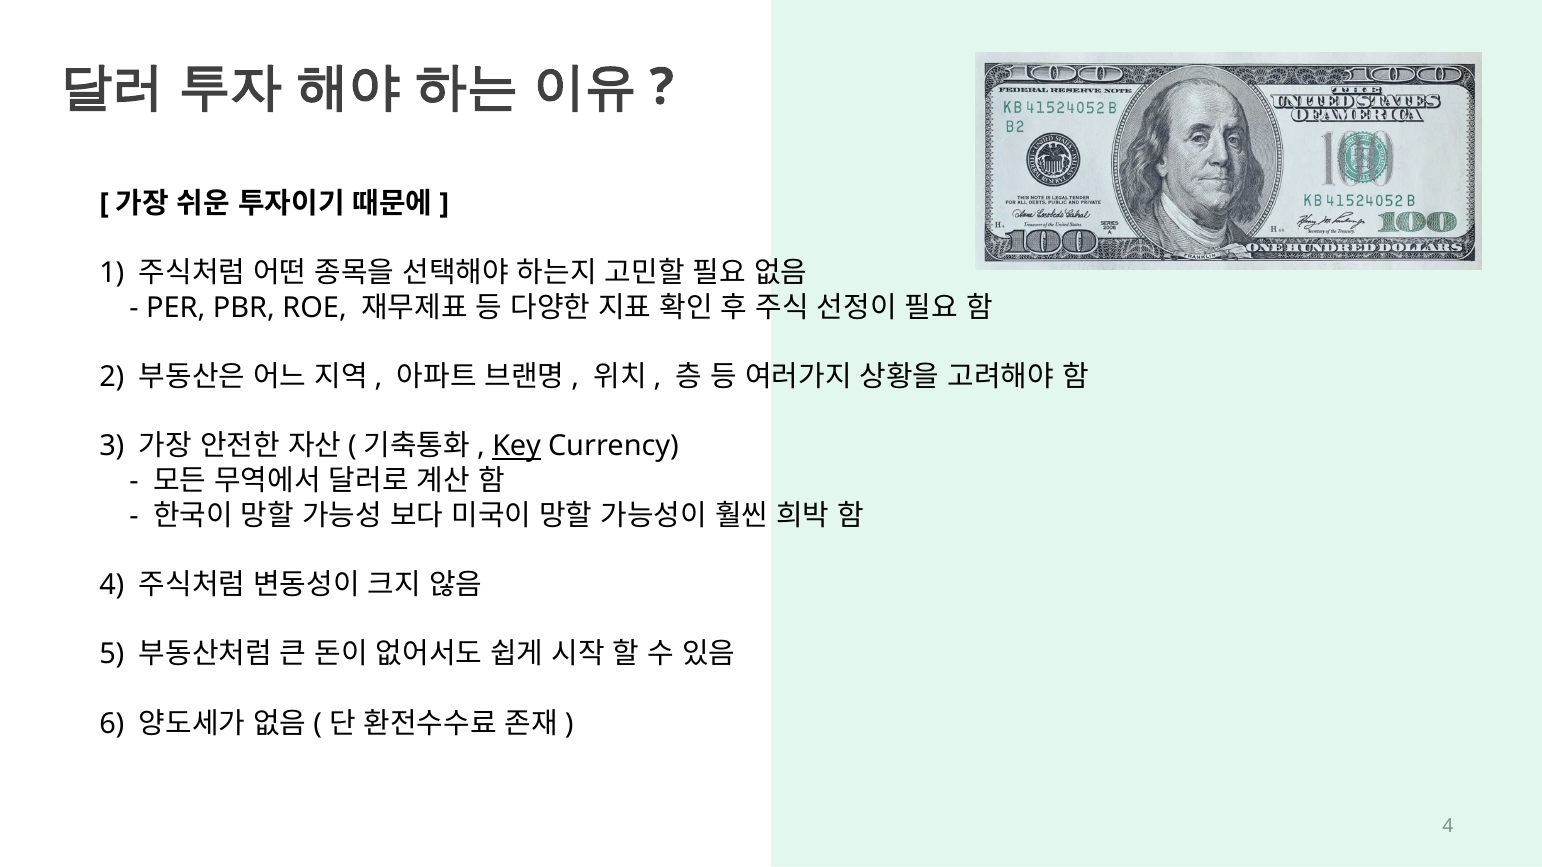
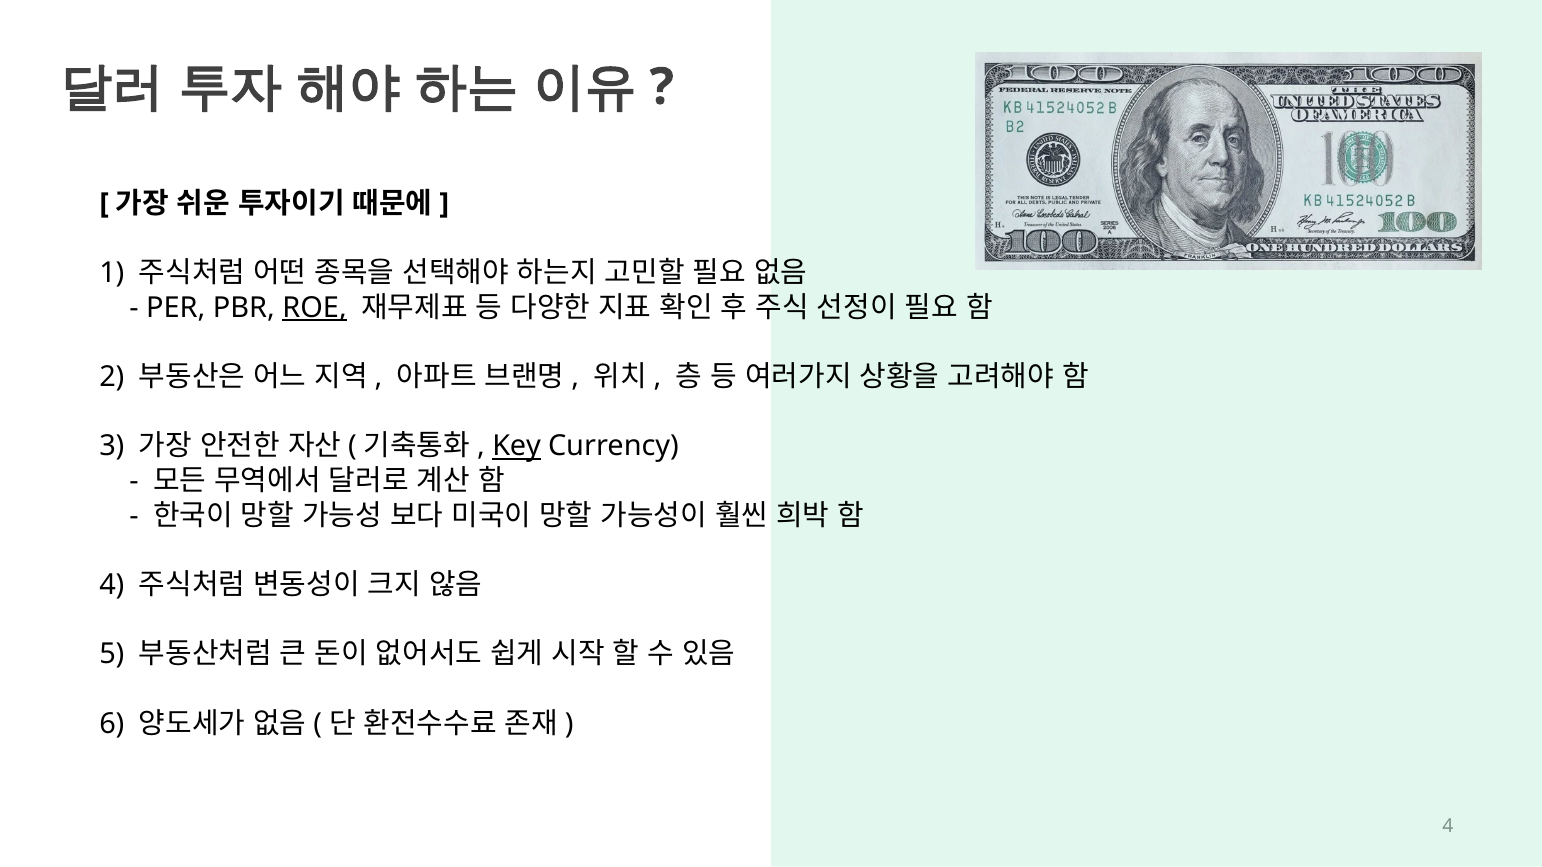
ROE underline: none -> present (315, 308)
